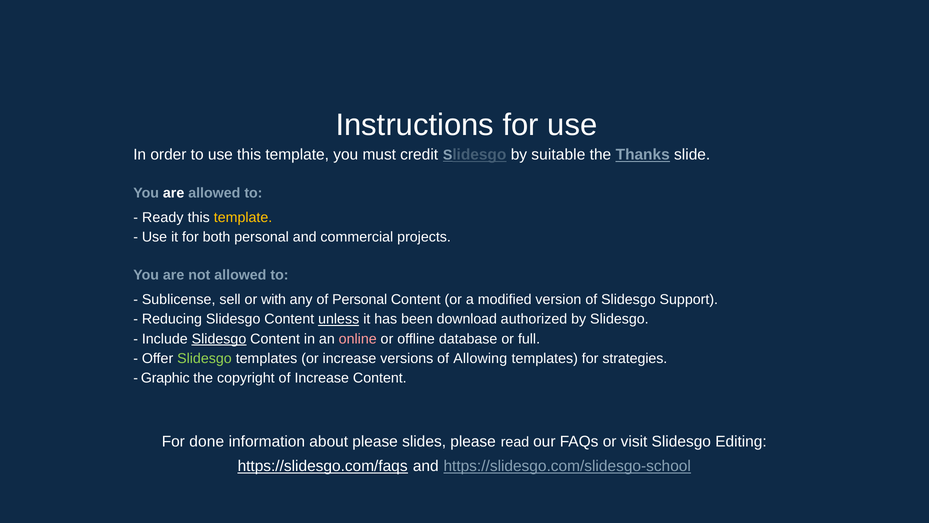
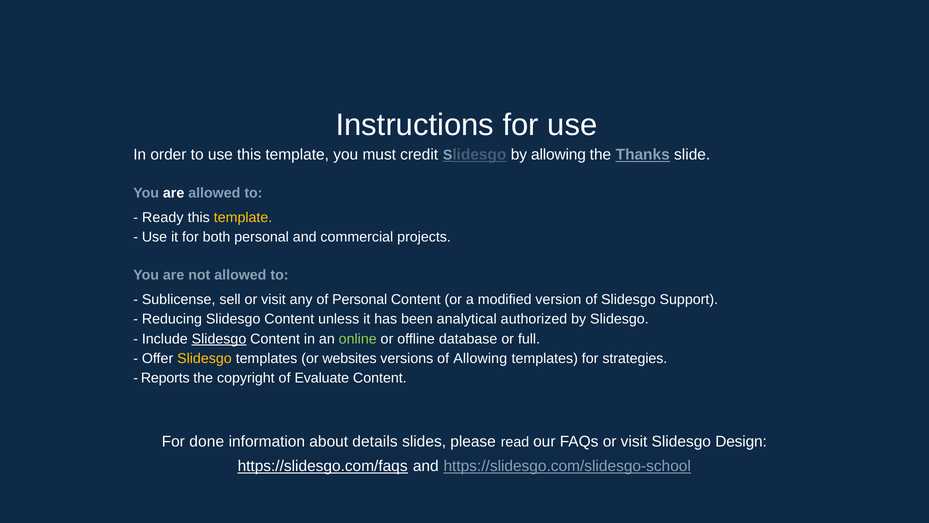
by suitable: suitable -> allowing (558, 155)
sell or with: with -> visit (273, 299)
unless underline: present -> none (339, 319)
download: download -> analytical (467, 319)
online colour: pink -> light green (358, 339)
Slidesgo colour: light green -> yellow (204, 358)
or increase: increase -> websites (350, 358)
Graphic: Graphic -> Reports (165, 378)
of Increase: Increase -> Evaluate (322, 378)
about please: please -> details (375, 441)
Editing: Editing -> Design (741, 441)
